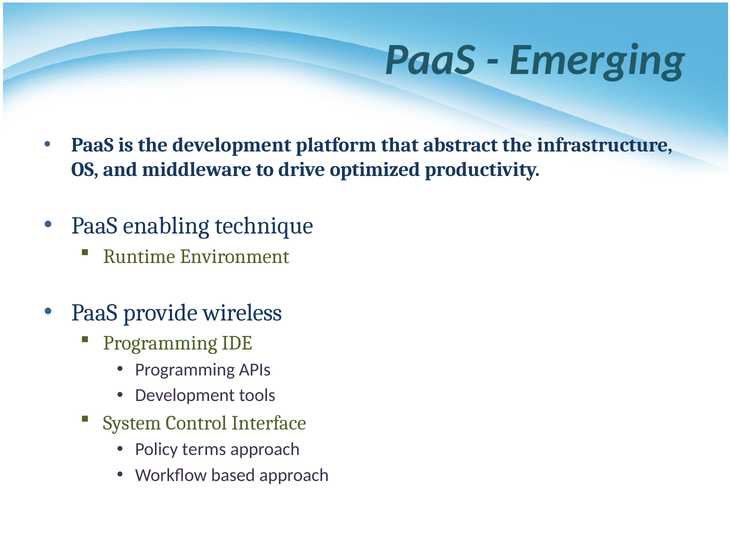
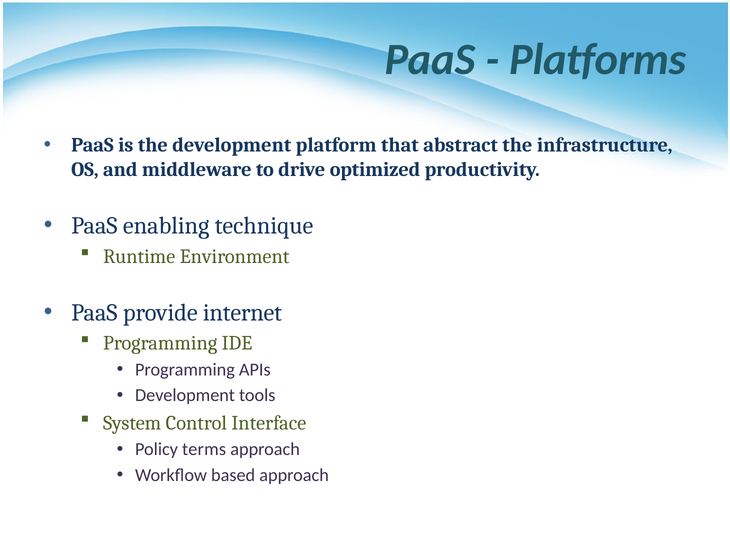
Emerging: Emerging -> Platforms (598, 60)
wireless: wireless -> internet (242, 312)
